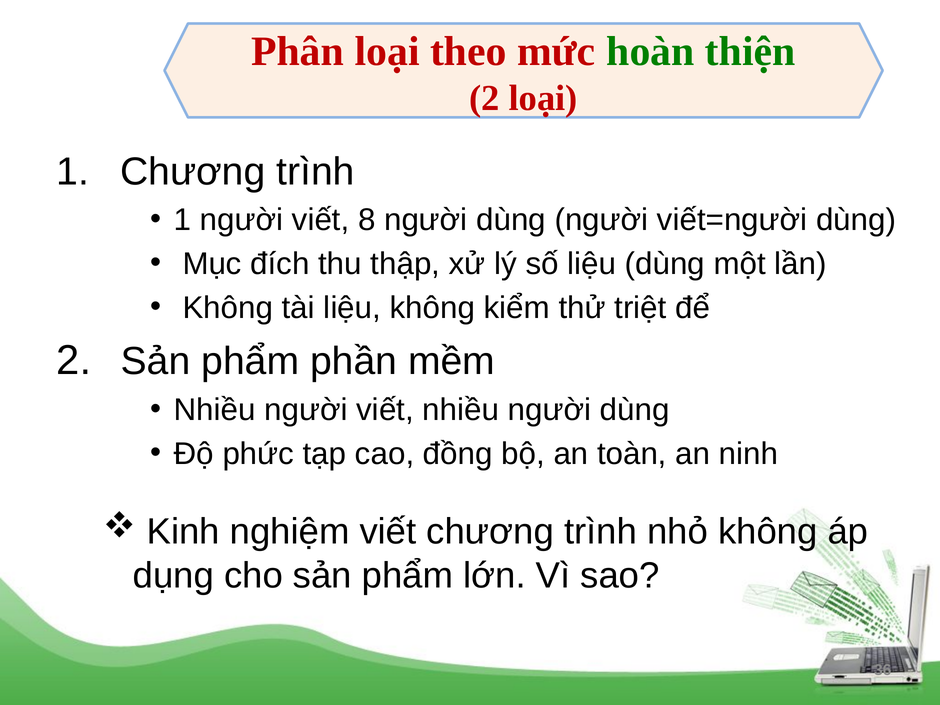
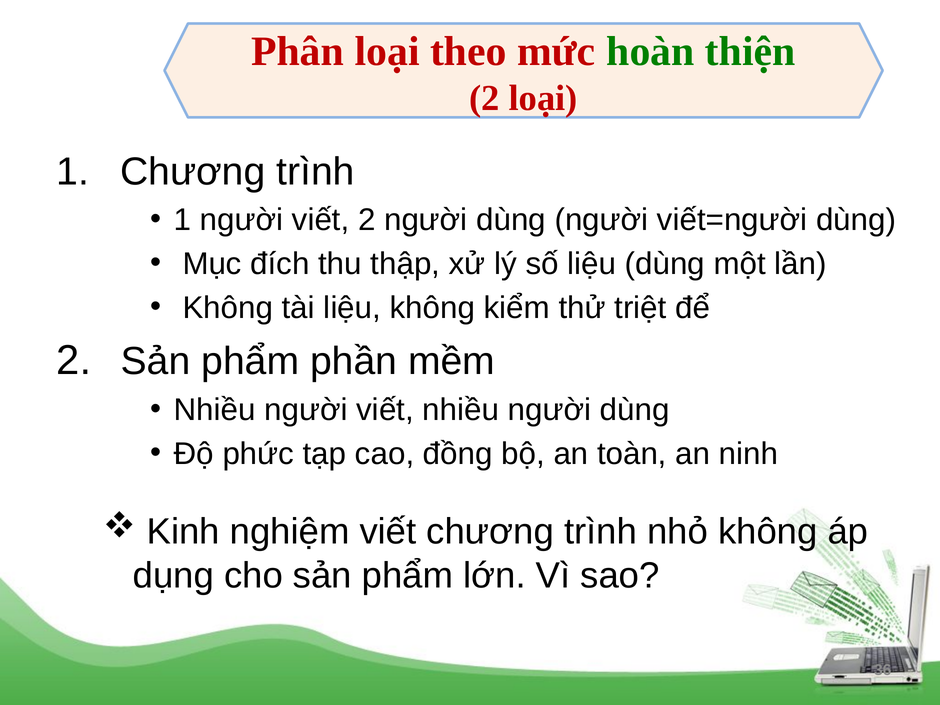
viết 8: 8 -> 2 (367, 220)
